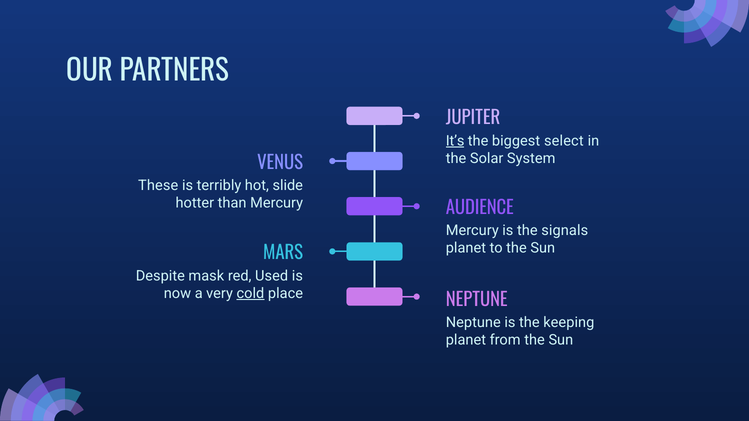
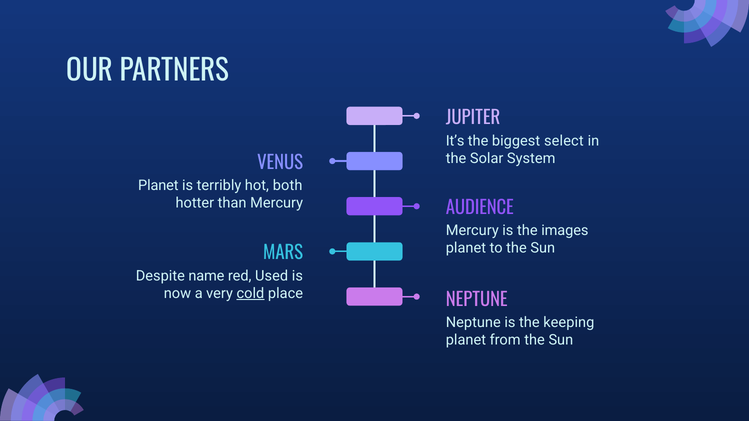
It’s underline: present -> none (455, 141)
These: These -> Planet (158, 186)
slide: slide -> both (288, 186)
signals: signals -> images (565, 231)
mask: mask -> name (206, 276)
